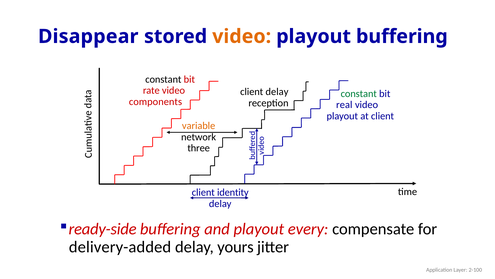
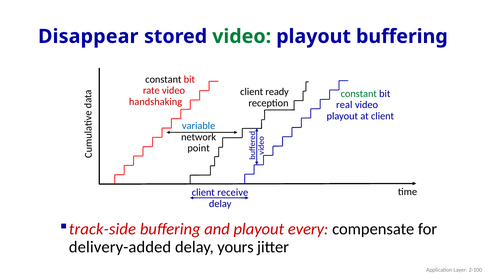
video colour: orange -> green (242, 36)
client delay: delay -> ready (277, 92)
components: components -> handshaking (156, 101)
variable colour: orange -> blue (199, 126)
three: three -> point (199, 148)
identity: identity -> receive (233, 192)
ready-side: ready-side -> track-side (102, 229)
